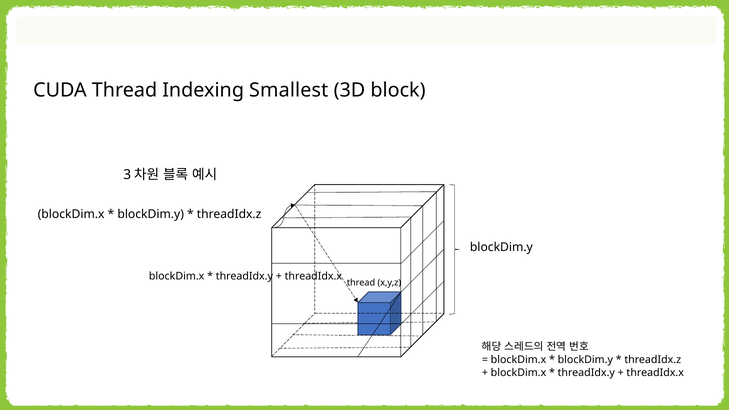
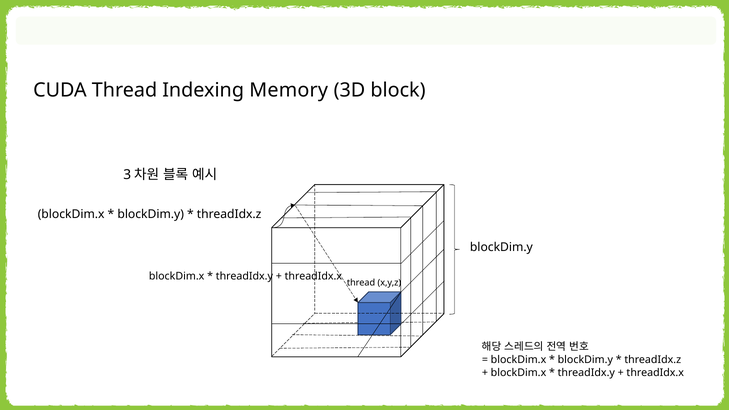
Smallest: Smallest -> Memory (289, 90)
